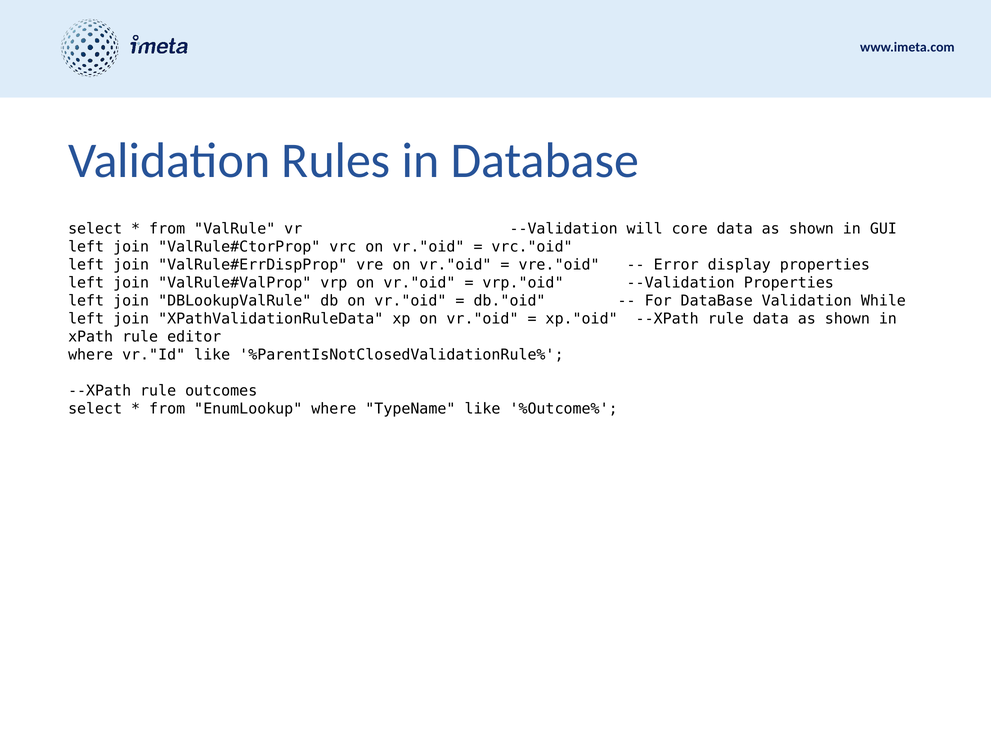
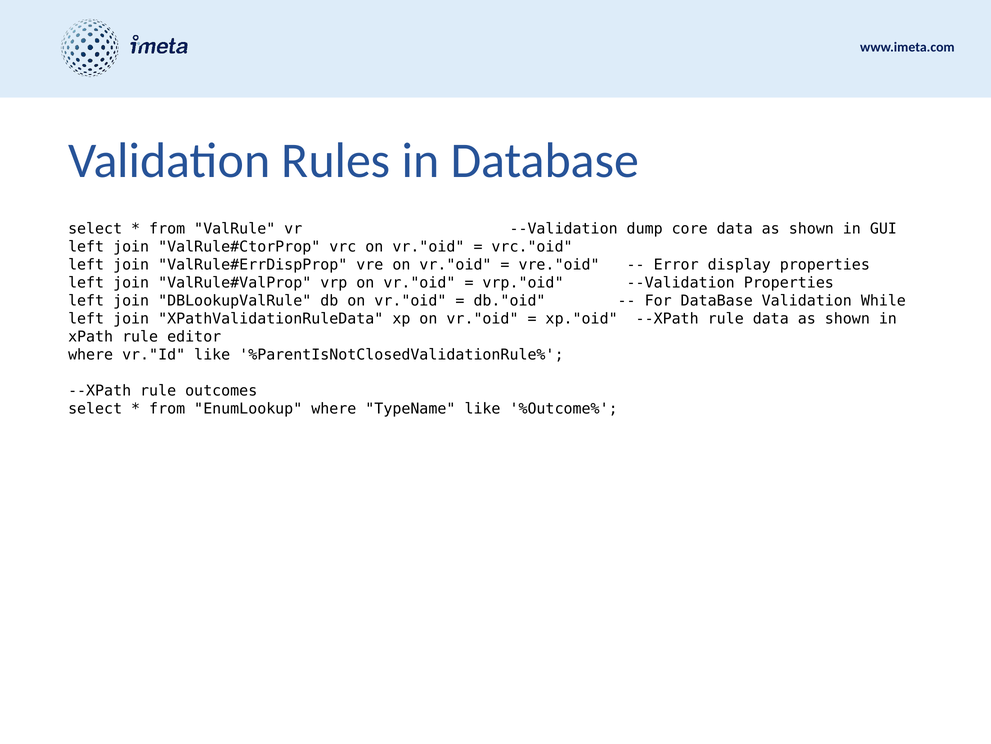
will: will -> dump (645, 229)
